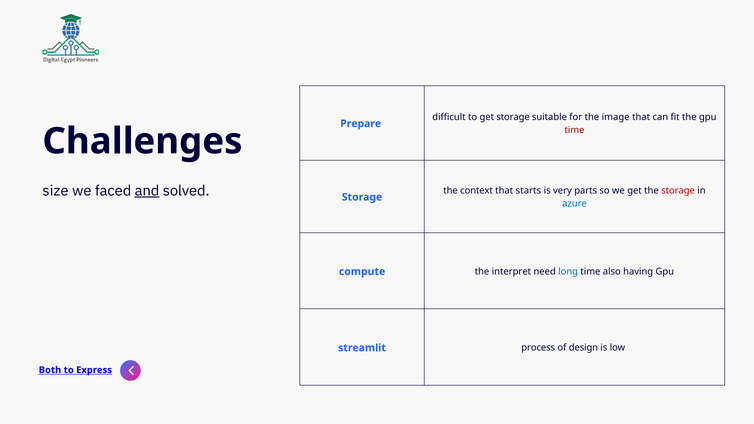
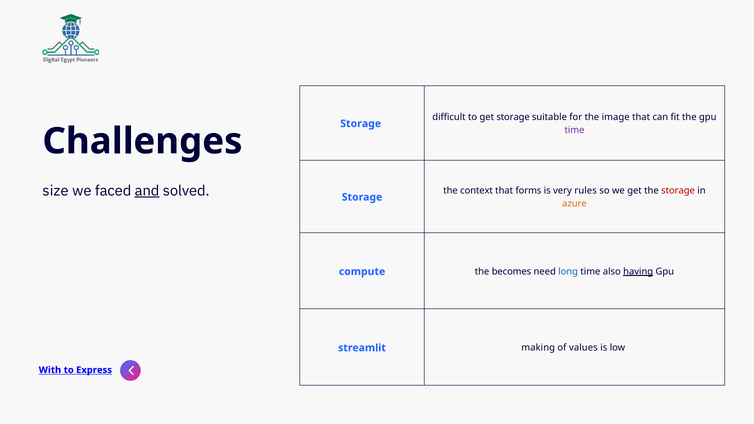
Prepare: Prepare -> Storage (361, 124)
time colour: red -> purple (575, 130)
starts: starts -> forms (528, 190)
parts: parts -> rules (586, 190)
azure colour: blue -> orange (575, 204)
interpret: interpret -> becomes (511, 272)
having underline: none -> present (638, 272)
process: process -> making (538, 348)
design: design -> values (583, 348)
Both: Both -> With (50, 370)
